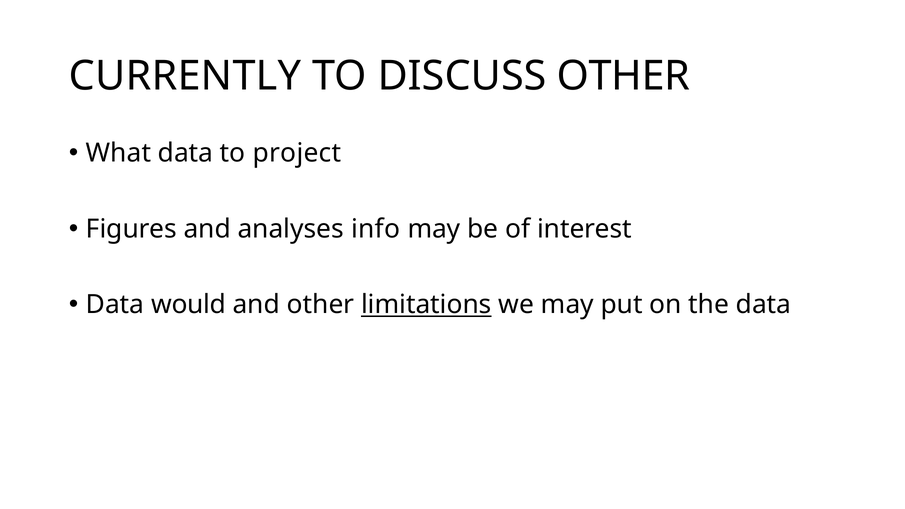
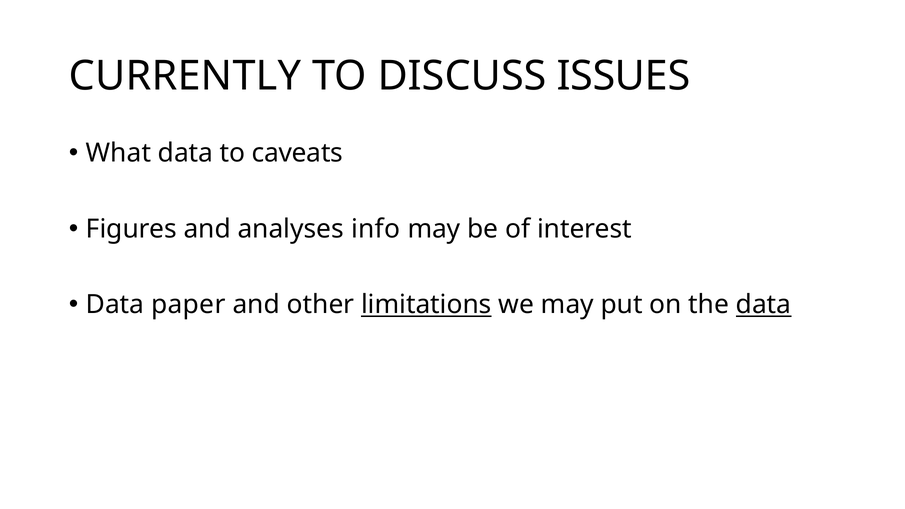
DISCUSS OTHER: OTHER -> ISSUES (623, 76)
project: project -> caveats (297, 153)
would: would -> paper (188, 305)
data underline: none -> present (764, 305)
